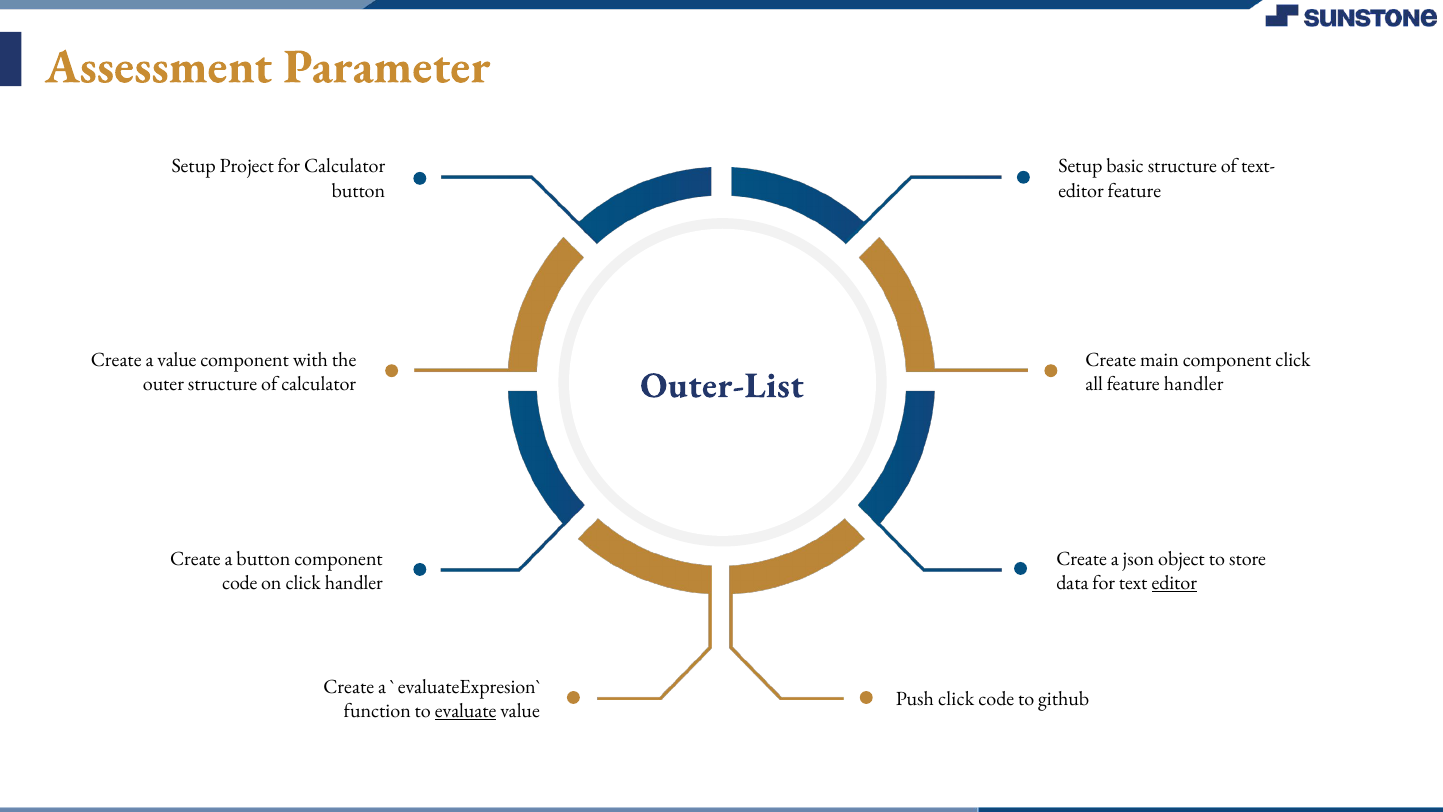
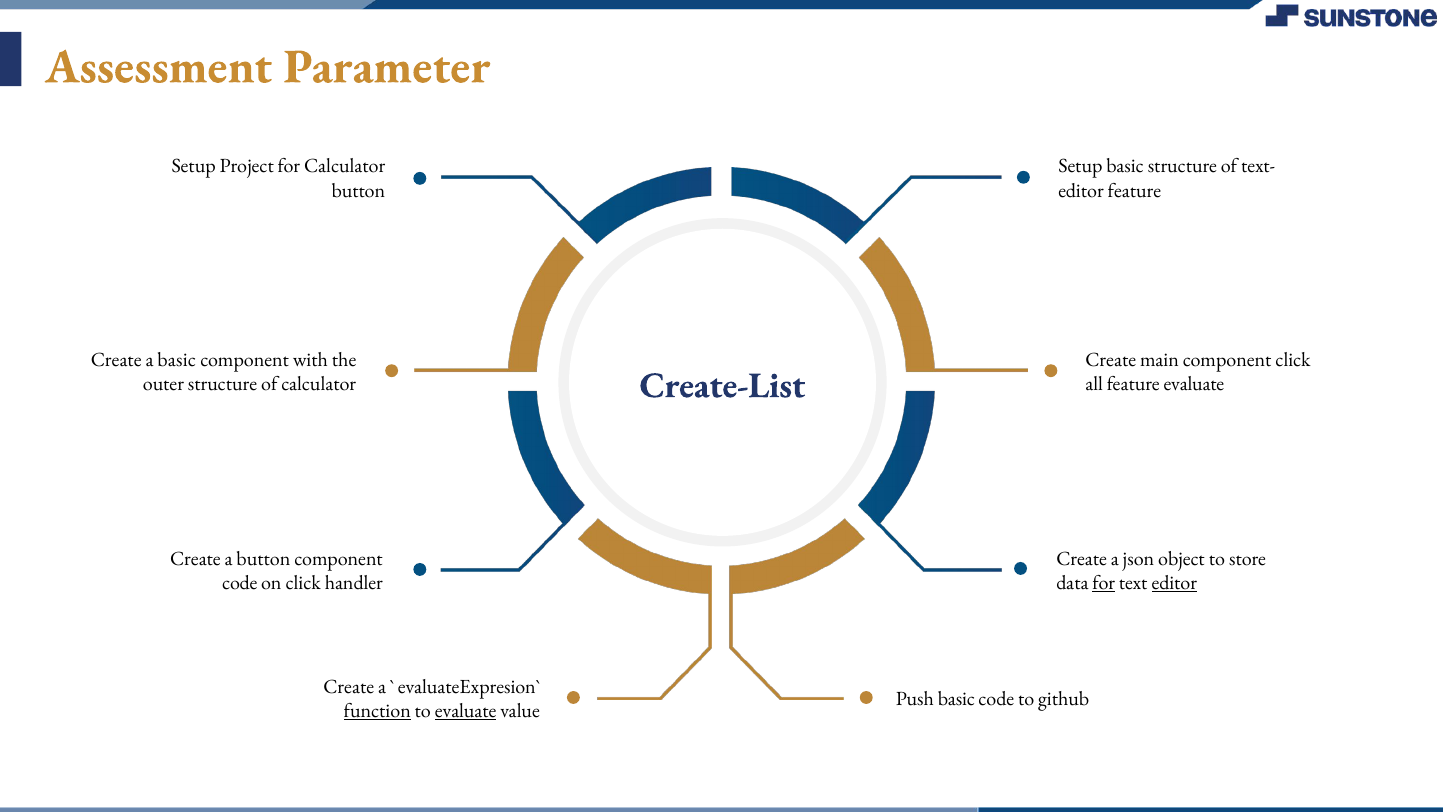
a value: value -> basic (177, 360)
Outer-List: Outer-List -> Create-List (722, 385)
feature handler: handler -> evaluate (1194, 384)
for underline: none -> present (1104, 583)
Push click: click -> basic (956, 699)
function underline: none -> present (377, 711)
